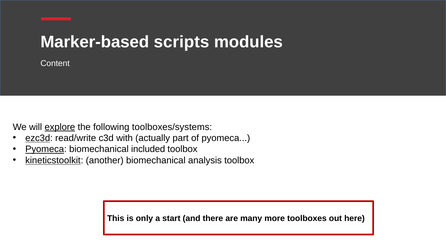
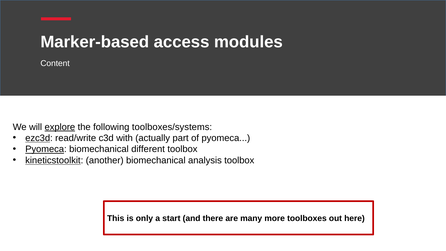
scripts: scripts -> access (182, 42)
included: included -> different (148, 149)
